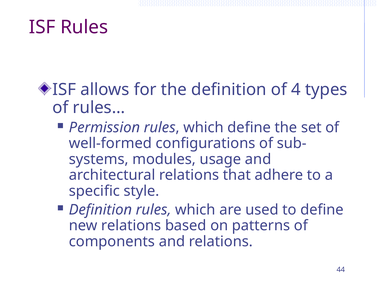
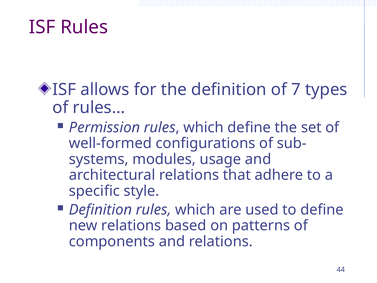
4: 4 -> 7 (296, 89)
